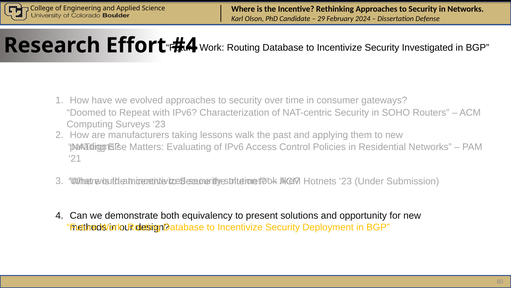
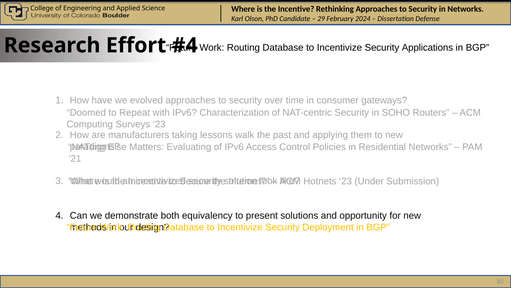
Investigated: Investigated -> Applications (427, 48)
